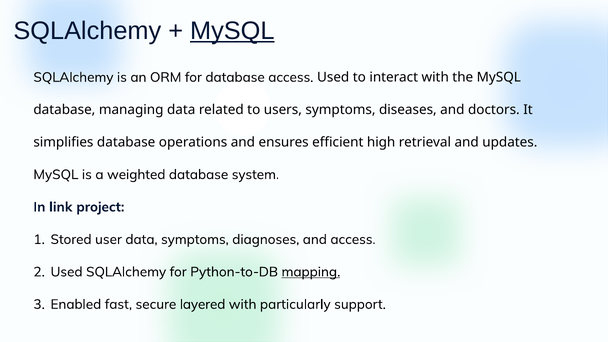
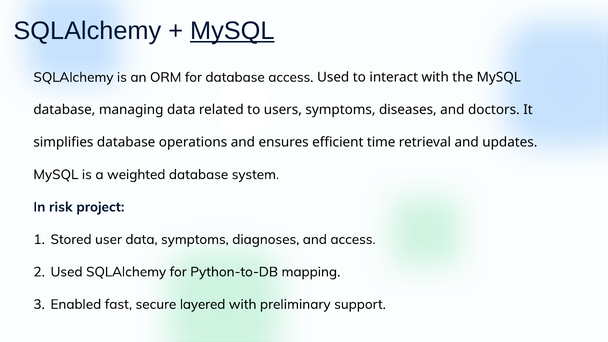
high: high -> time (381, 142)
link: link -> risk (61, 207)
mapping underline: present -> none (311, 272)
particularly: particularly -> preliminary (295, 304)
